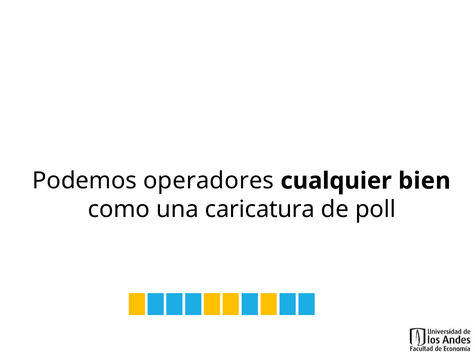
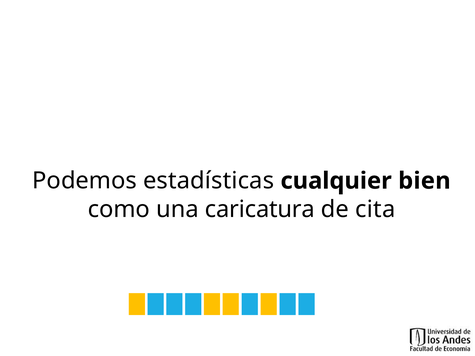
operadores: operadores -> estadísticas (209, 181)
poll: poll -> cita (375, 209)
